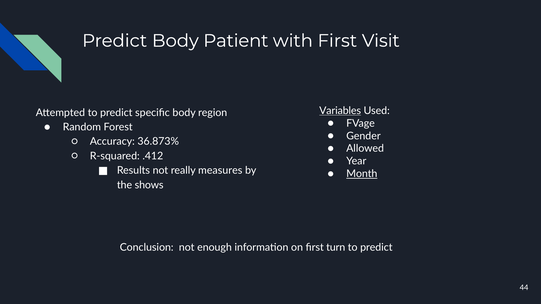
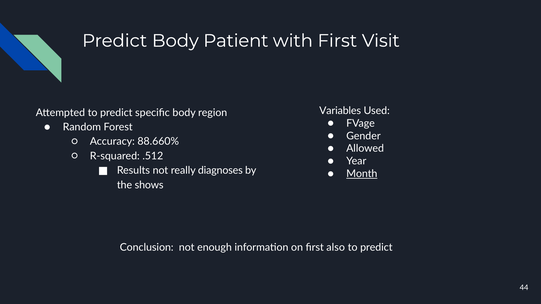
Variables underline: present -> none (340, 111)
36.873%: 36.873% -> 88.660% (158, 142)
.412: .412 -> .512 (153, 156)
measures: measures -> diagnoses (220, 171)
turn: turn -> also (336, 248)
